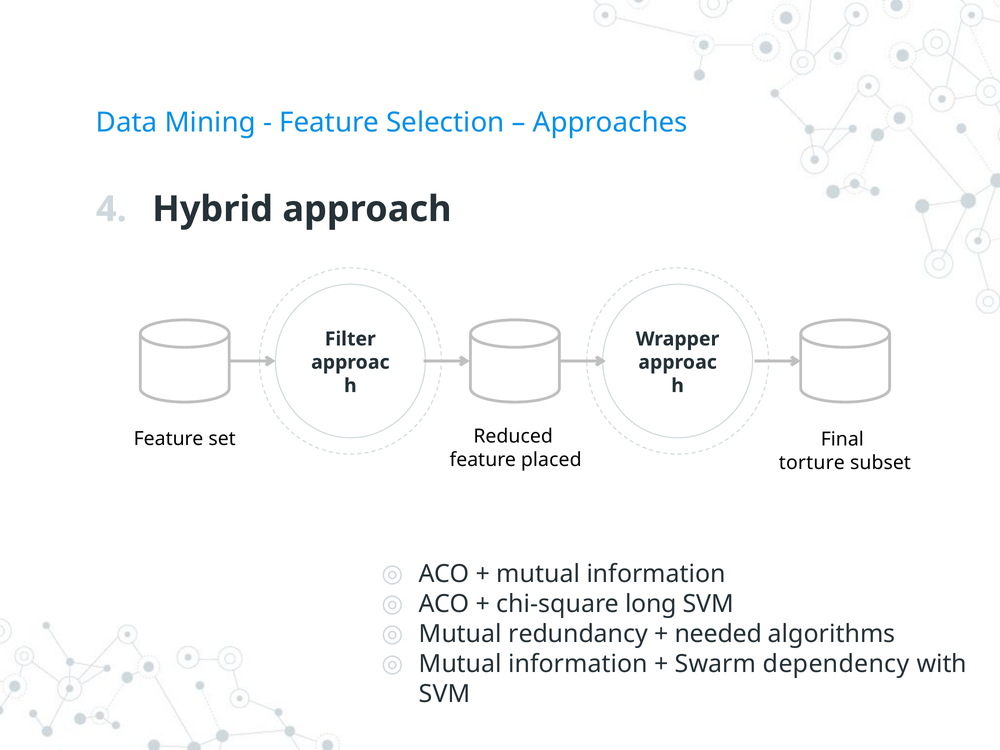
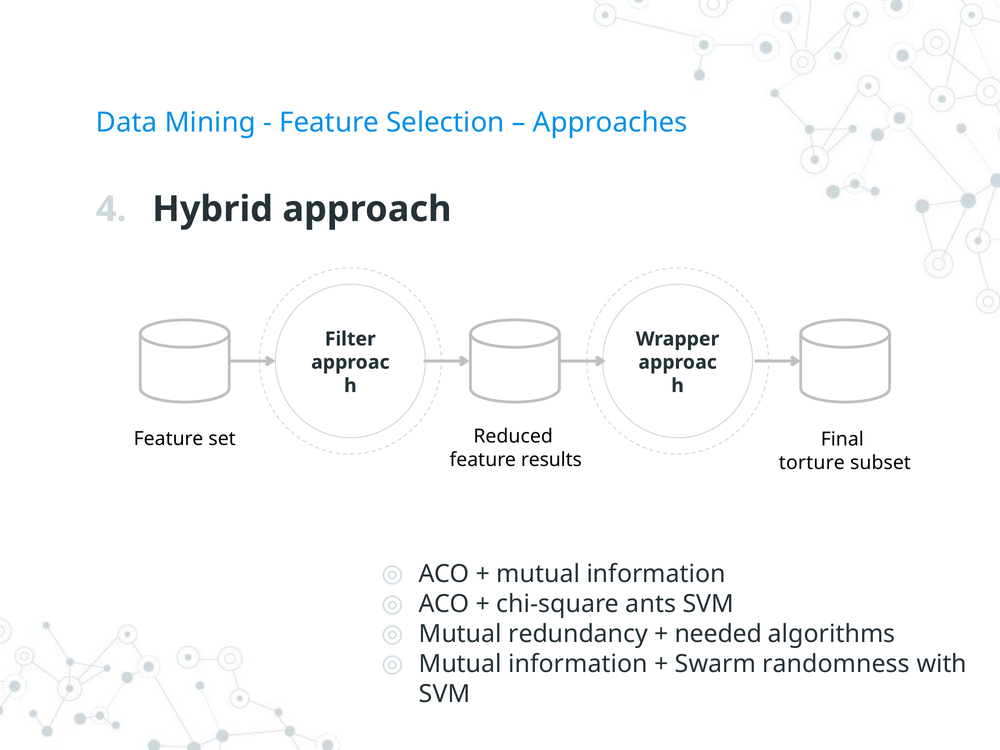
placed: placed -> results (551, 460)
long: long -> ants (651, 604)
dependency: dependency -> randomness (836, 664)
